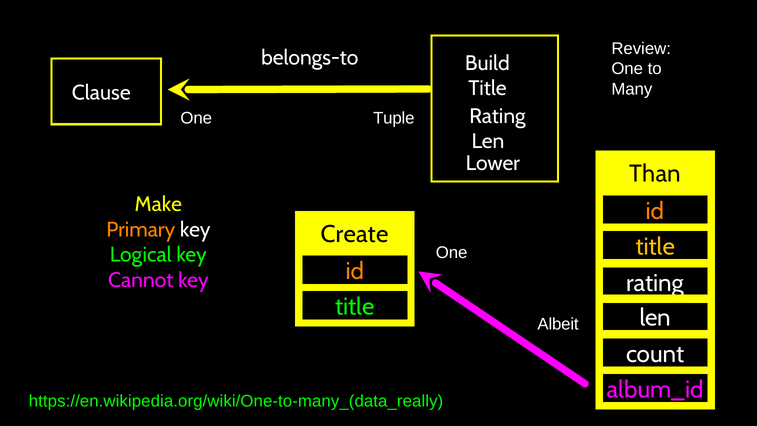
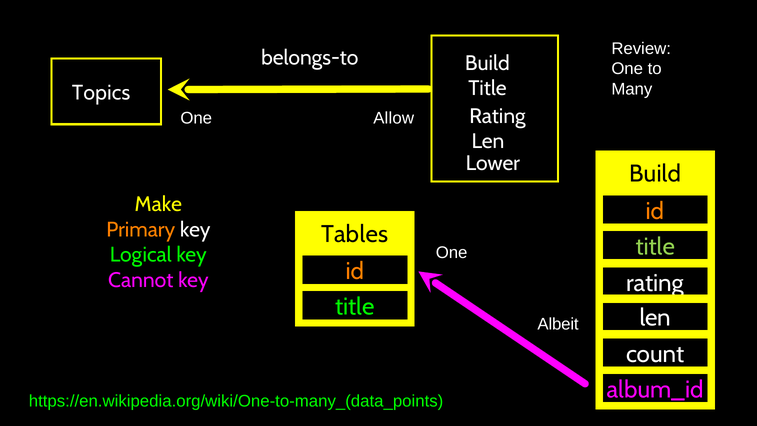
Clause: Clause -> Topics (101, 93)
Tuple: Tuple -> Allow (394, 118)
Than: Than -> Build (655, 174)
Create: Create -> Tables (355, 234)
title colour: yellow -> light green (655, 247)
https://en.wikipedia.org/wiki/One-to-many_(data_really: https://en.wikipedia.org/wiki/One-to-many_(data_really -> https://en.wikipedia.org/wiki/One-to-many_(data_points (236, 401)
